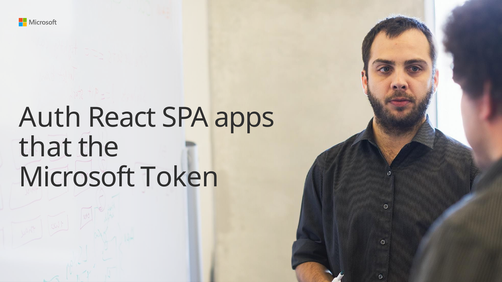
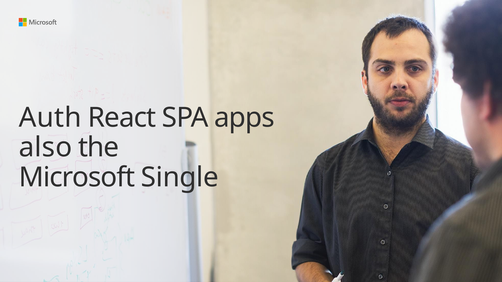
that: that -> also (45, 148)
Token: Token -> Single (180, 178)
